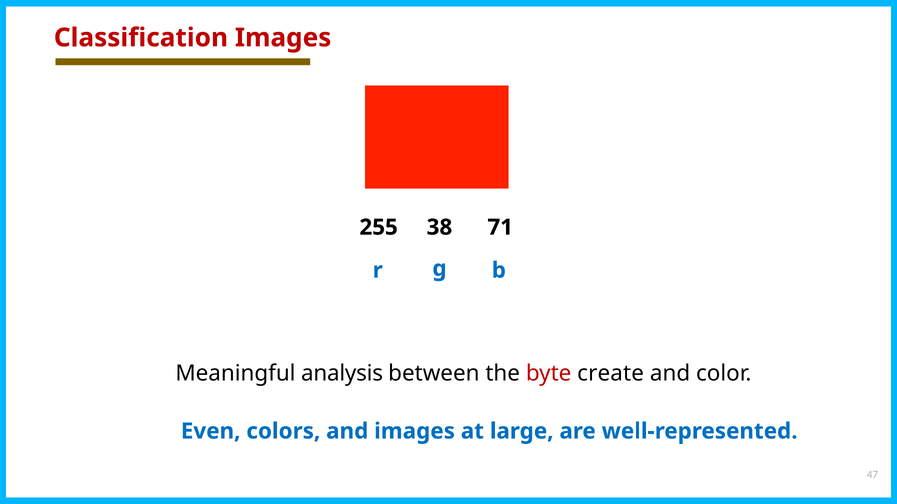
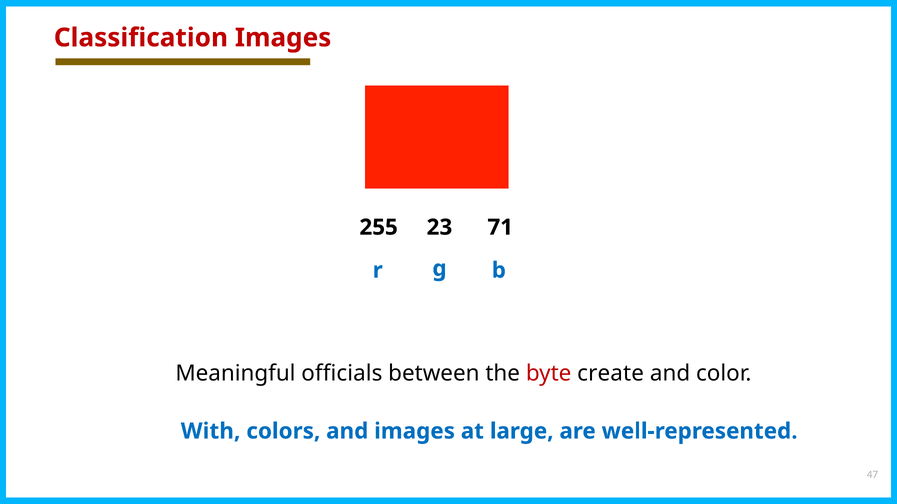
38: 38 -> 23 (439, 228)
analysis: analysis -> officials (342, 374)
Even: Even -> With (211, 432)
